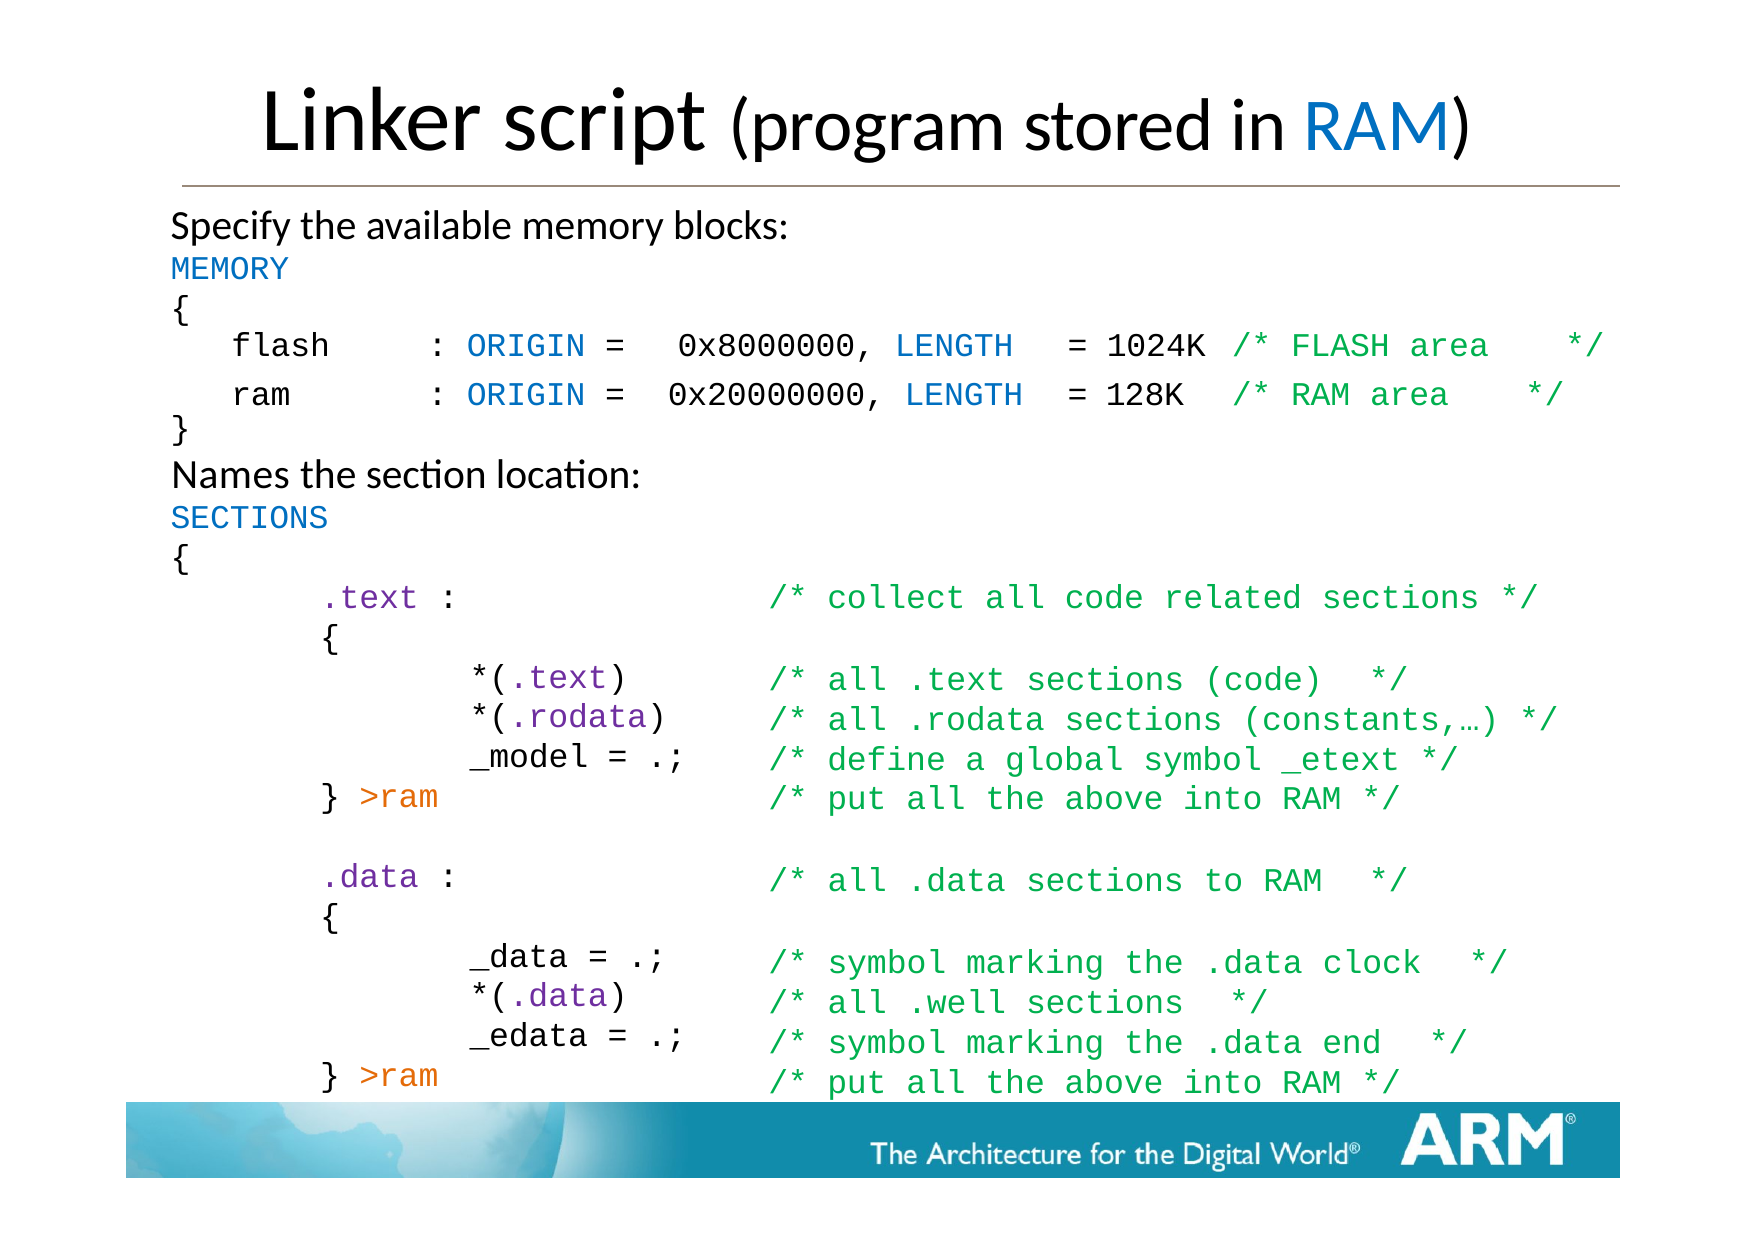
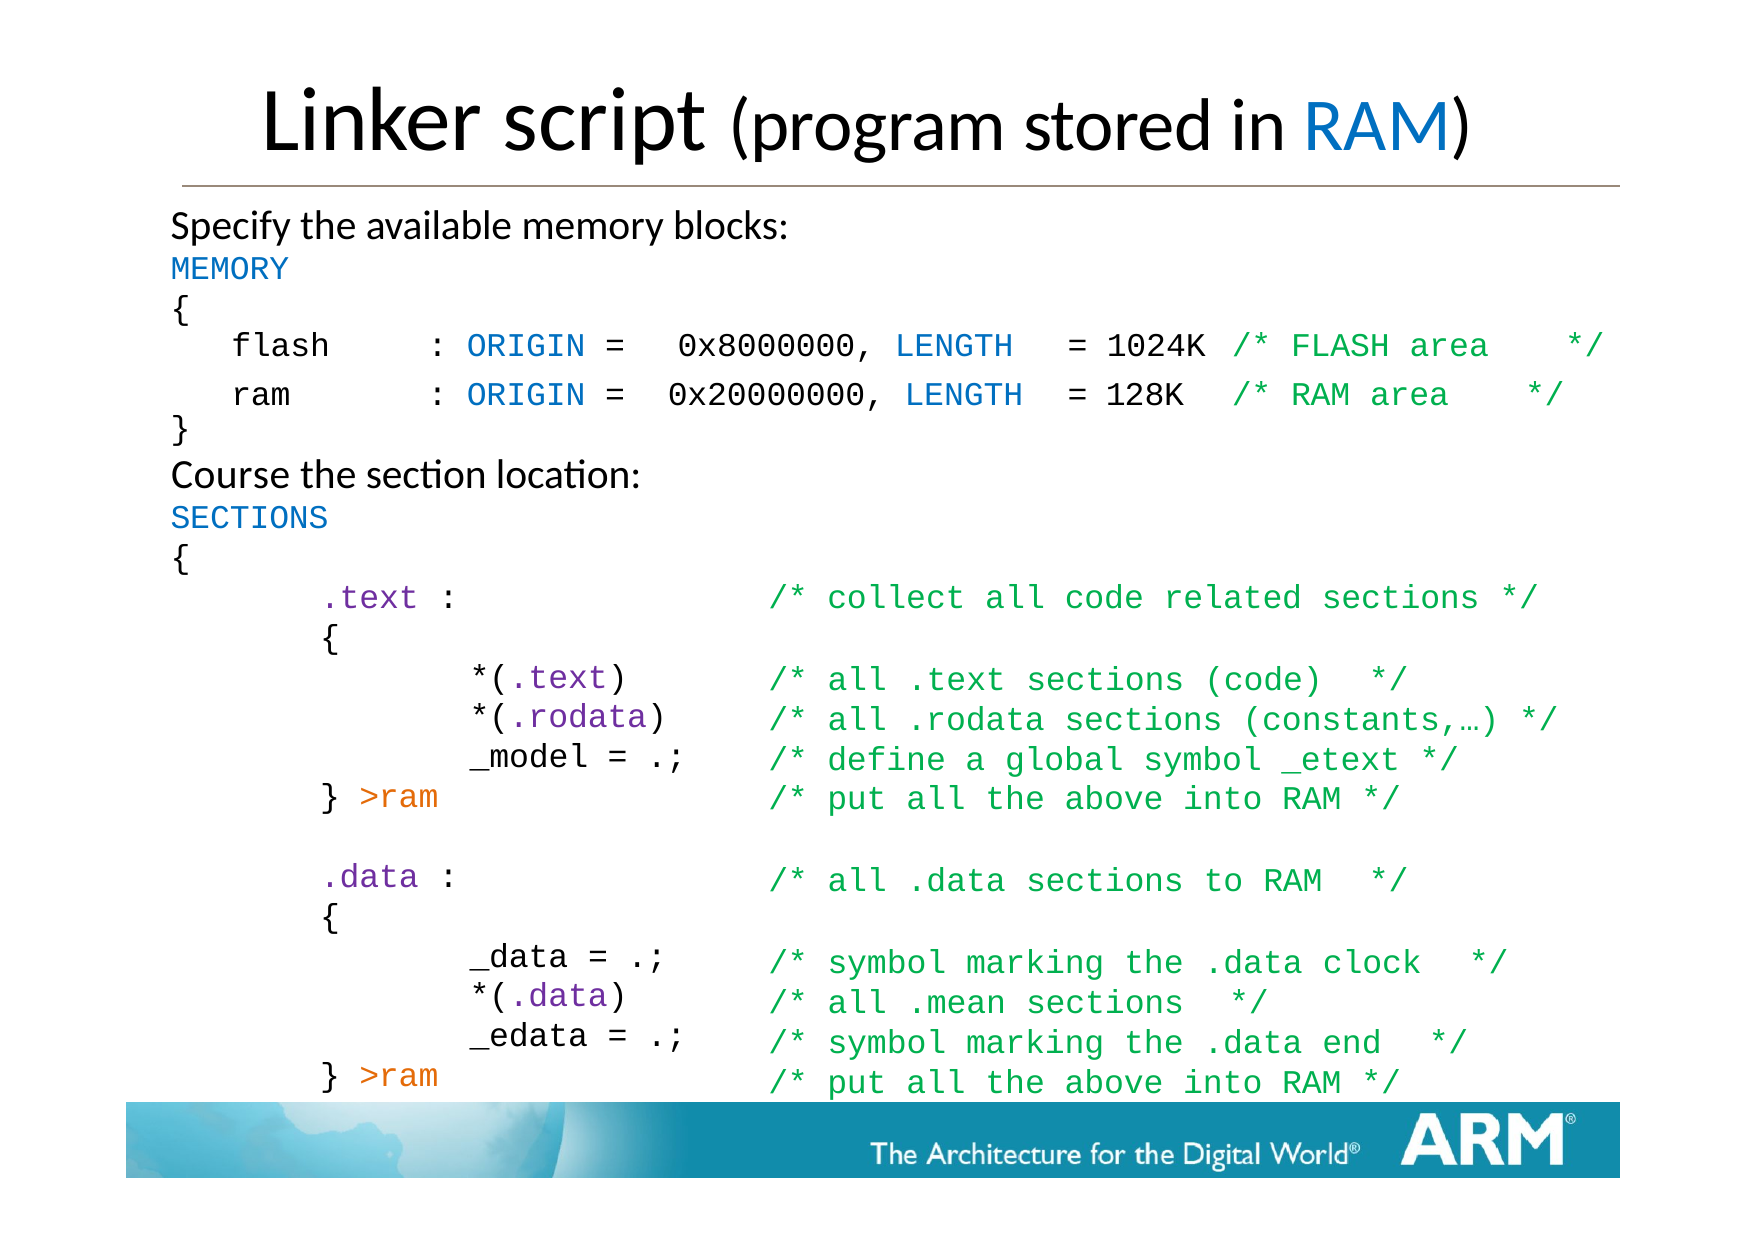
Names: Names -> Course (231, 475)
.well: .well -> .mean (957, 1003)
